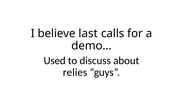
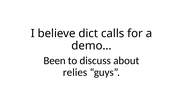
last: last -> dict (88, 33)
Used: Used -> Been (55, 61)
